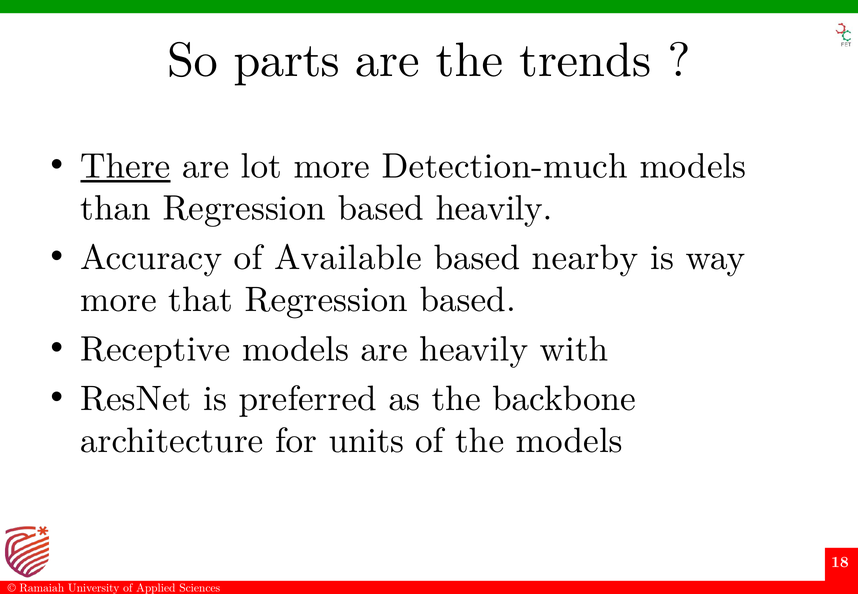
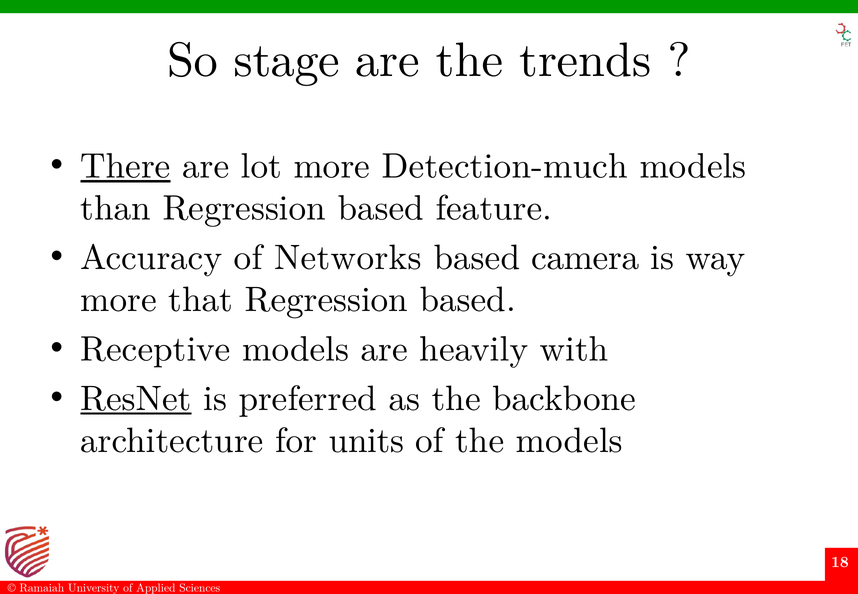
parts: parts -> stage (287, 60)
based heavily: heavily -> feature (494, 208)
Available: Available -> Networks (348, 258)
nearby: nearby -> camera (585, 258)
ResNet underline: none -> present (136, 398)
